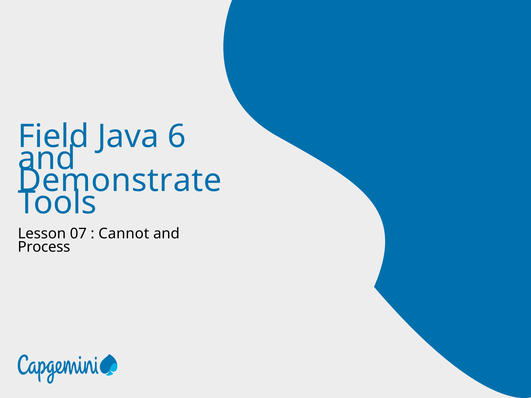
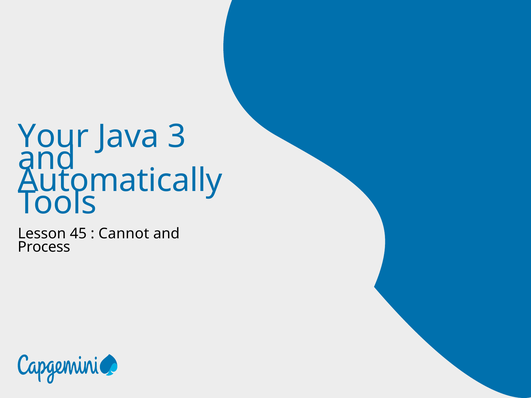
Field: Field -> Your (53, 137)
6: 6 -> 3 (177, 137)
Demonstrate: Demonstrate -> Automatically (120, 181)
07: 07 -> 45 (78, 234)
